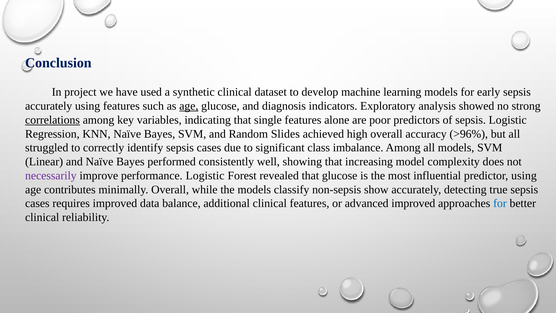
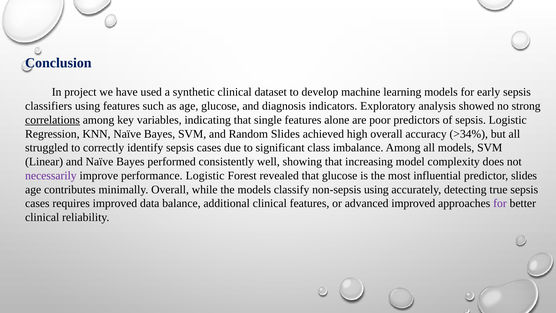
accurately: accurately -> classifiers (49, 106)
age underline: present -> none (189, 106)
>96%: >96% -> >34% (469, 134)
predictor using: using -> slides (524, 175)
non-sepsis show: show -> using (376, 189)
for colour: blue -> purple (500, 203)
